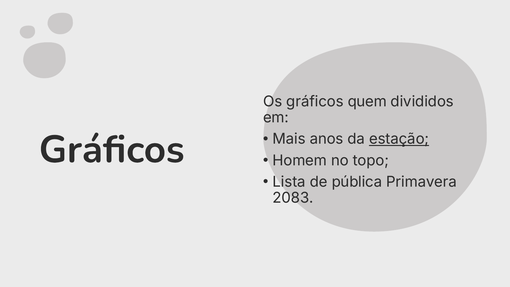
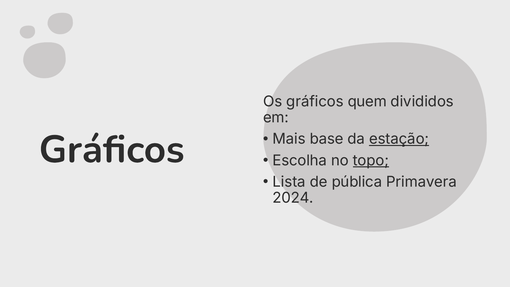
anos: anos -> base (327, 139)
Homem: Homem -> Escolha (300, 160)
topo underline: none -> present (371, 160)
2083: 2083 -> 2024 (293, 198)
